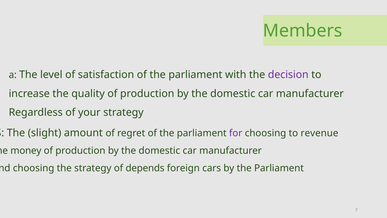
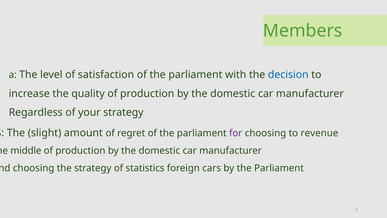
decision colour: purple -> blue (288, 75)
money: money -> middle (26, 150)
depends: depends -> statistics (145, 168)
